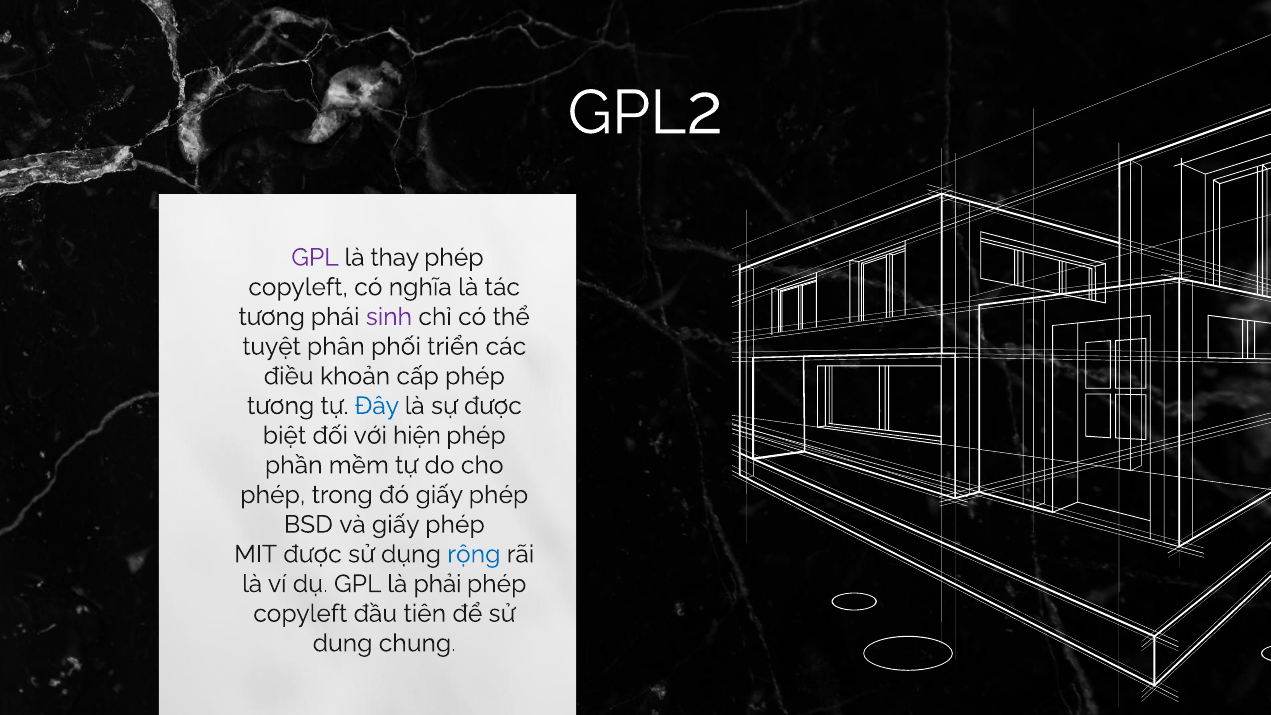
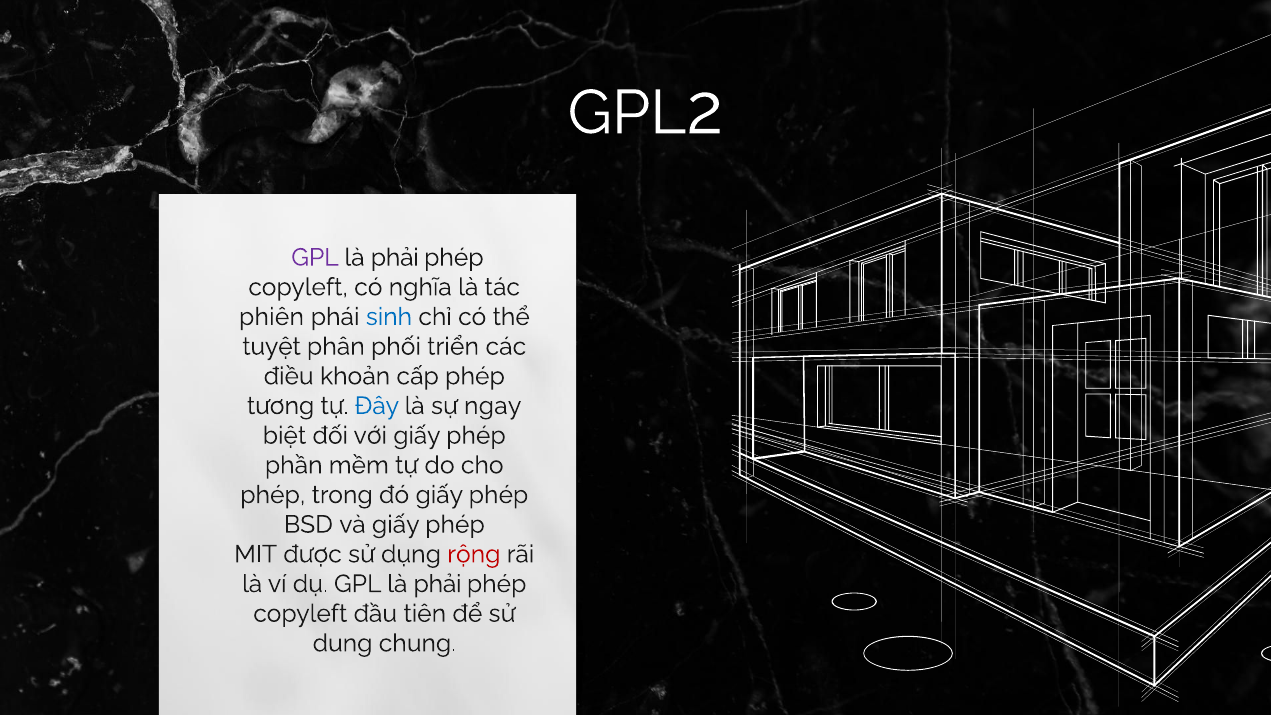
thay: thay -> phải (395, 257)
tương: tương -> phiên (271, 317)
sinh colour: purple -> blue (389, 317)
sự được: được -> ngay (493, 406)
với hiện: hiện -> giấy (417, 435)
rộng colour: blue -> red (474, 554)
